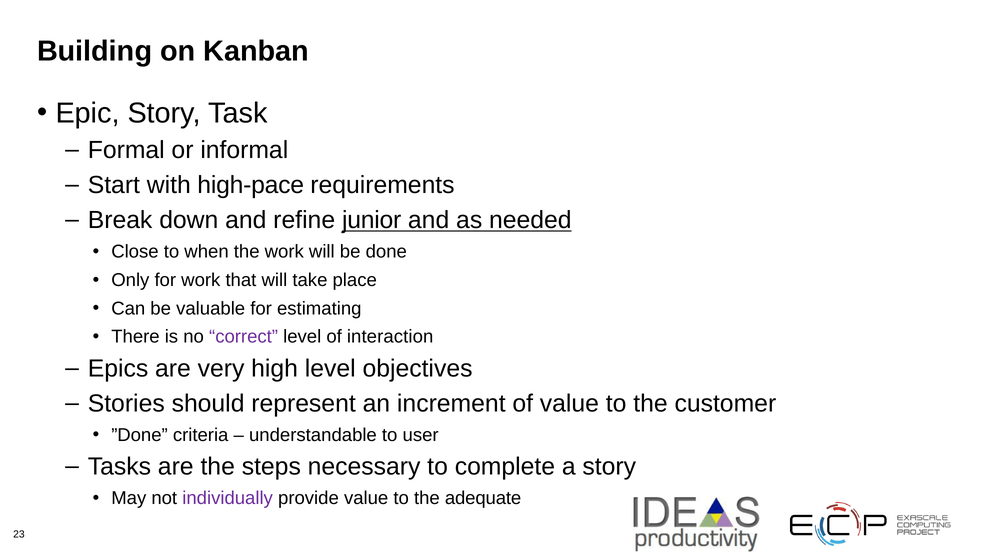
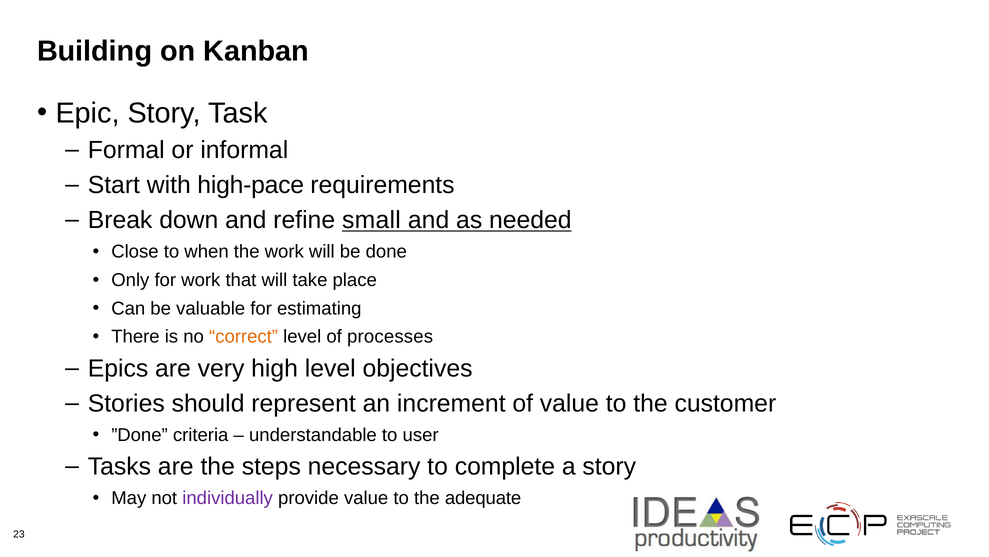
junior: junior -> small (371, 220)
correct colour: purple -> orange (244, 336)
interaction: interaction -> processes (390, 336)
